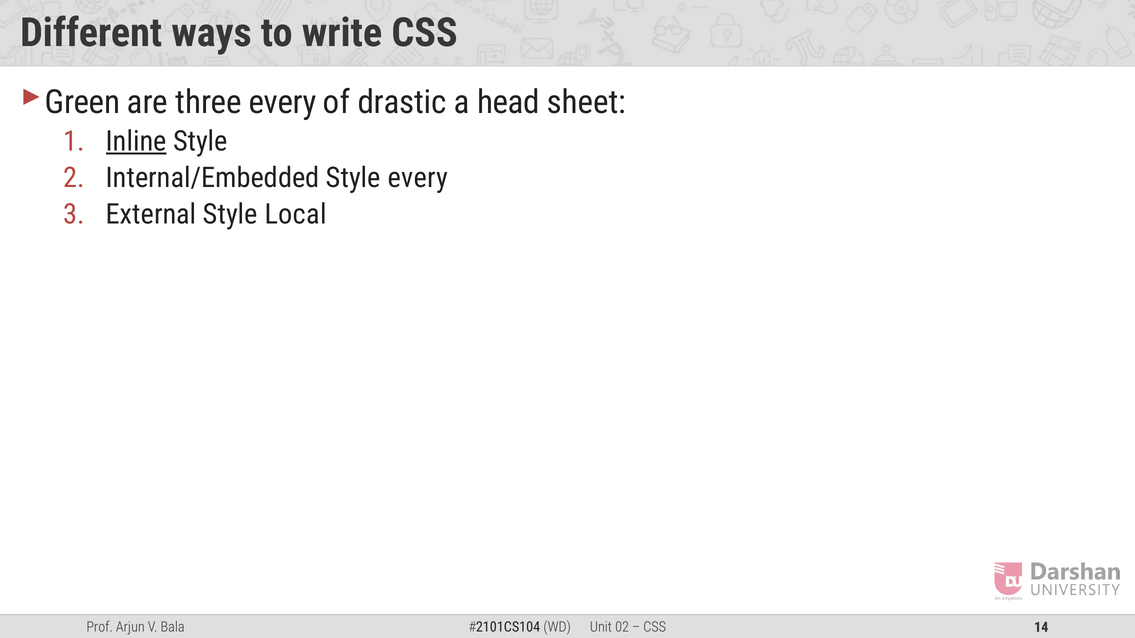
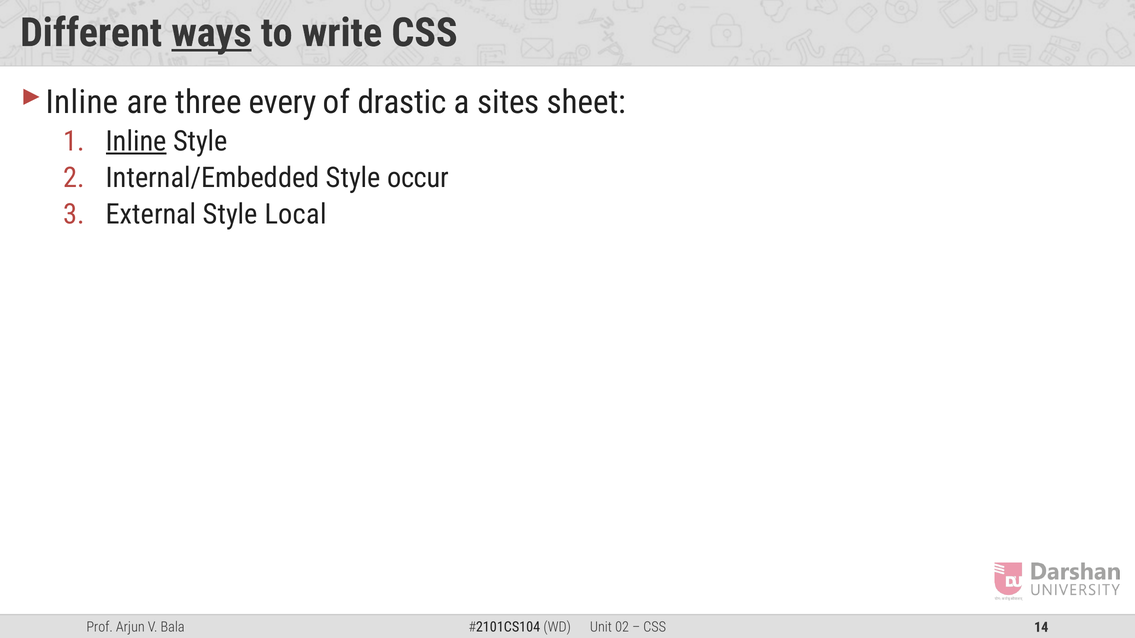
ways underline: none -> present (212, 33)
Green: Green -> Inline (82, 102)
head: head -> sites (508, 102)
Style every: every -> occur (418, 178)
